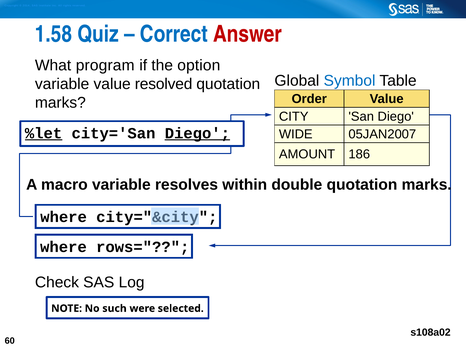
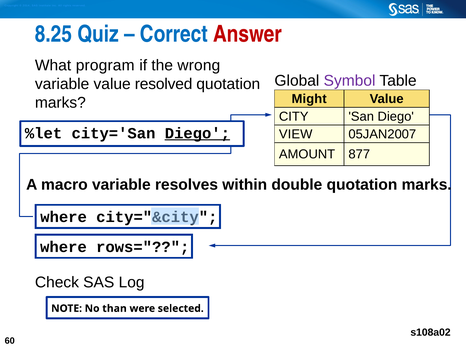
1.58: 1.58 -> 8.25 (54, 34)
option: option -> wrong (199, 65)
Symbol colour: blue -> purple (350, 81)
Order: Order -> Might (309, 99)
%let underline: present -> none (44, 133)
WIDE: WIDE -> VIEW (296, 134)
186: 186 -> 877 (359, 154)
such: such -> than (115, 308)
